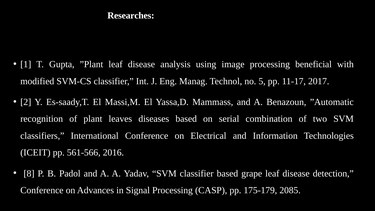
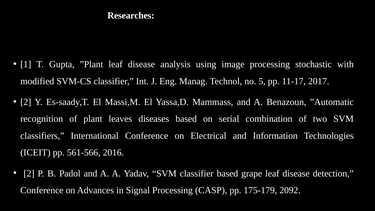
beneficial: beneficial -> stochastic (314, 64)
8: 8 -> 2 (29, 173)
2085: 2085 -> 2092 (290, 190)
